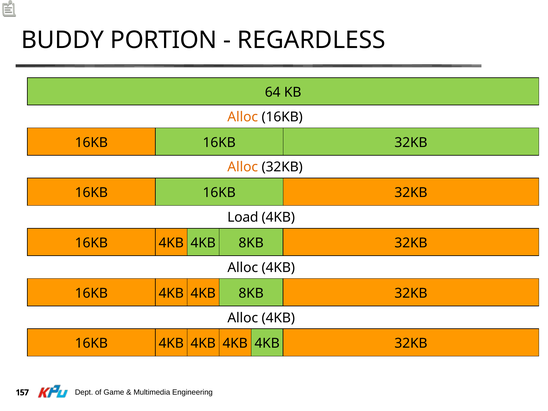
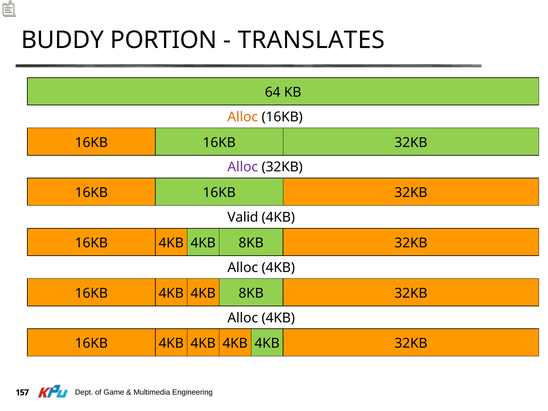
REGARDLESS: REGARDLESS -> TRANSLATES (311, 40)
Alloc colour: orange -> purple (243, 167)
Load: Load -> Valid (243, 217)
